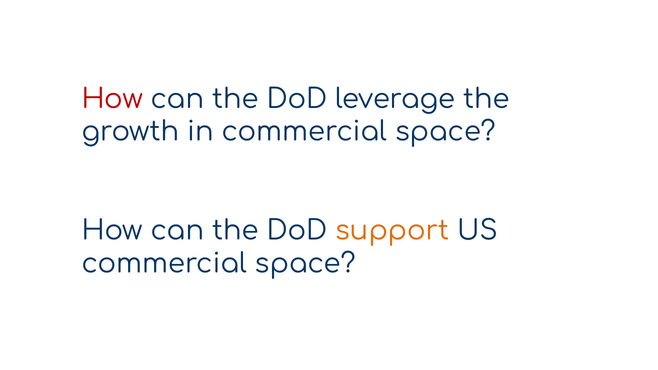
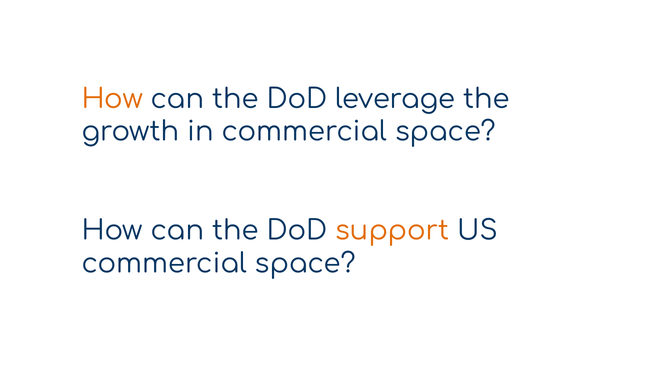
How colour: red -> orange (112, 99)
